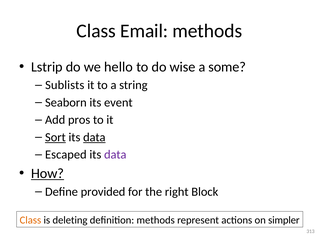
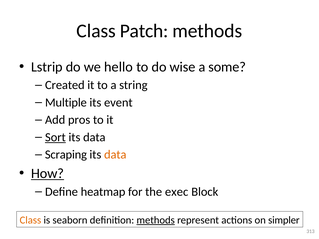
Email: Email -> Patch (144, 31)
Sublists: Sublists -> Created (65, 85)
Seaborn: Seaborn -> Multiple (66, 103)
data underline: present -> none (94, 137)
Escaped: Escaped -> Scraping (66, 155)
data colour: purple -> orange (115, 155)
provided: provided -> heatmap (103, 192)
right: right -> exec (177, 192)
deleting: deleting -> seaborn (70, 220)
methods underline: none -> present (156, 220)
